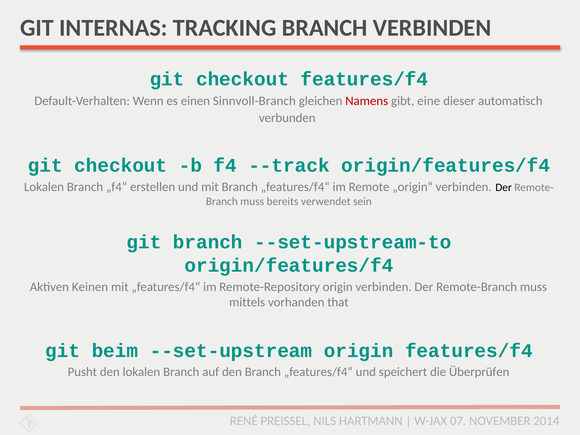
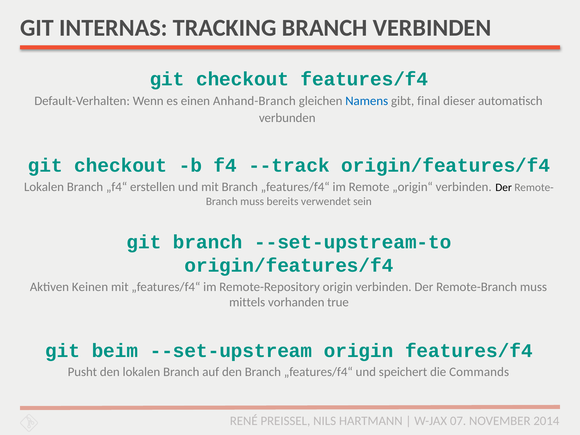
Sinnvoll-Branch: Sinnvoll-Branch -> Anhand-Branch (254, 101)
Namens colour: red -> blue (367, 101)
eine: eine -> final (429, 101)
that: that -> true (338, 302)
Überprüfen: Überprüfen -> Commands (479, 372)
